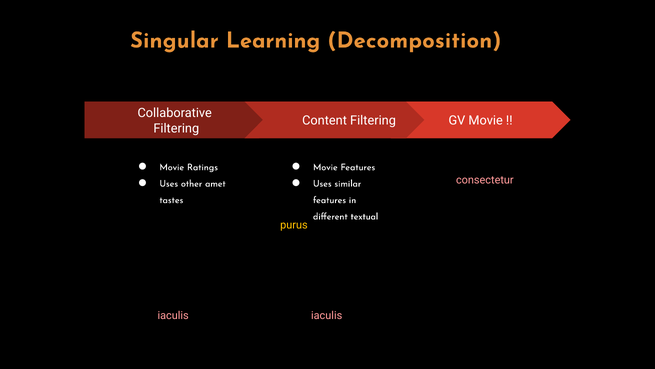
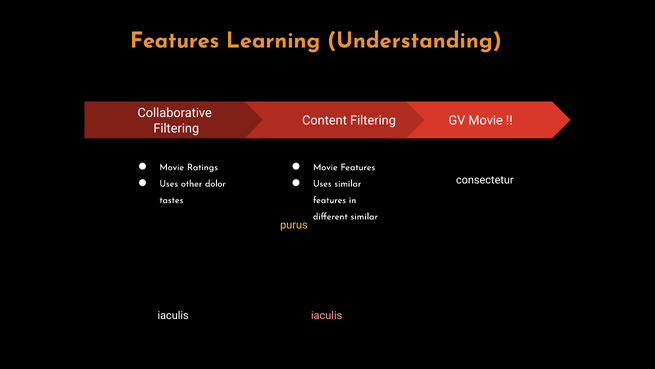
Singular: Singular -> Features (175, 40)
Decomposition: Decomposition -> Understanding (414, 40)
consectetur colour: pink -> white (485, 180)
amet: amet -> dolor (215, 183)
textual: textual -> similar (364, 216)
iaculis colour: pink -> white (173, 315)
